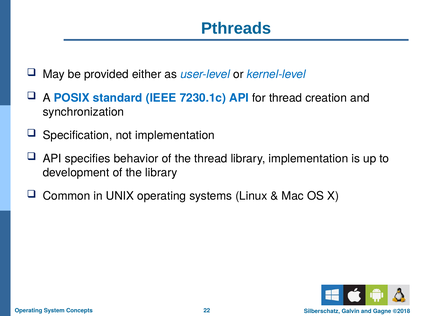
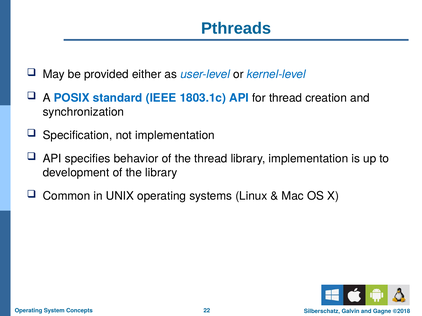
7230.1c: 7230.1c -> 1803.1c (203, 98)
